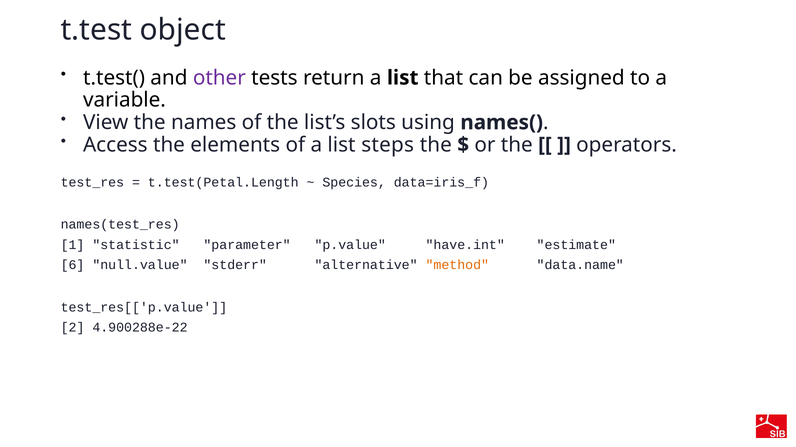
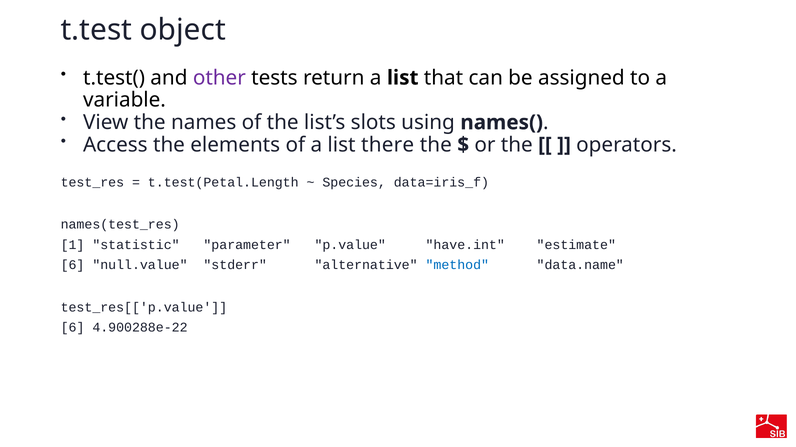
steps: steps -> there (388, 145)
method colour: orange -> blue (457, 266)
2: 2 -> 6 (73, 328)
